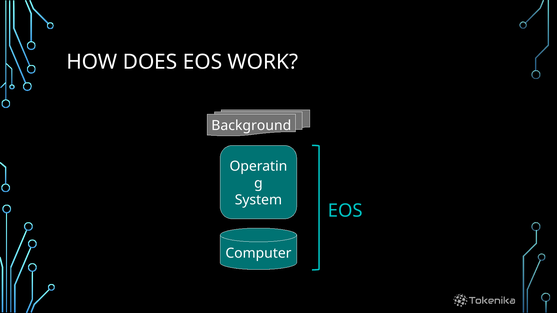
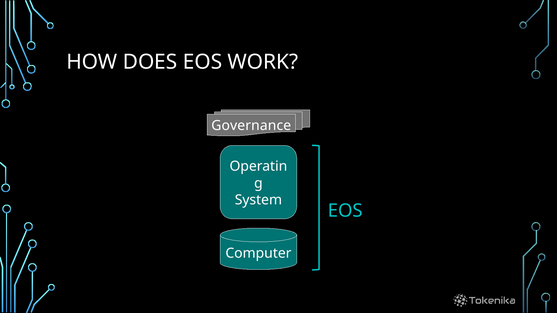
Background: Background -> Governance (251, 126)
